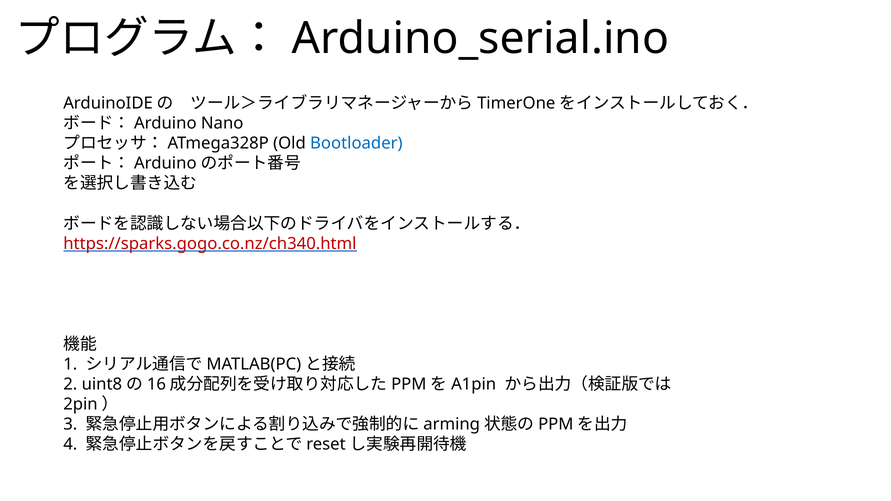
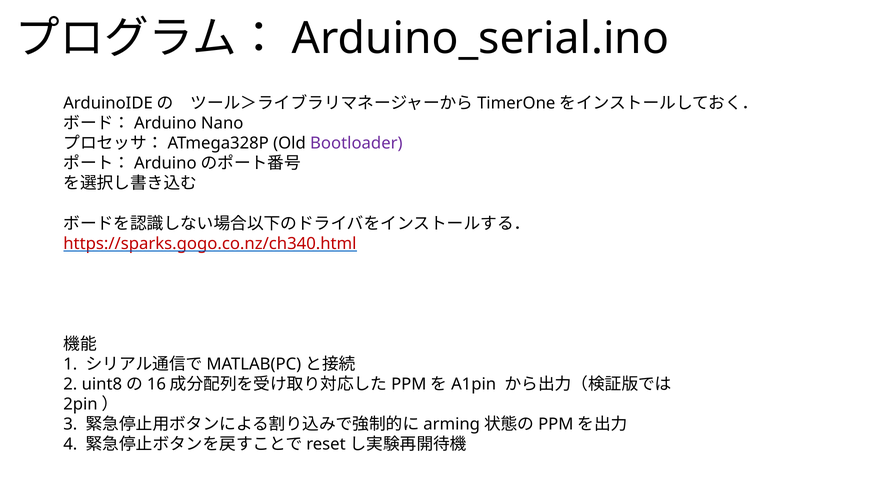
Bootloader colour: blue -> purple (356, 143)
